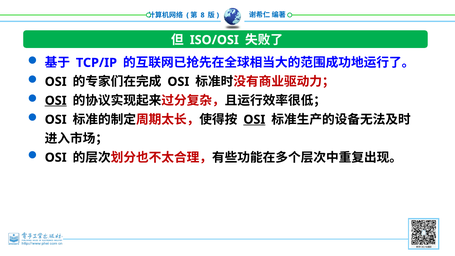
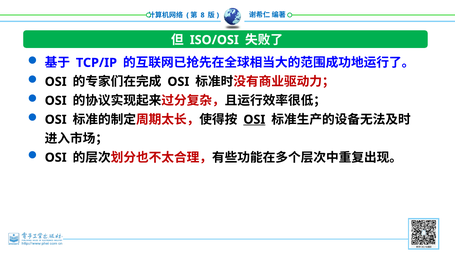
OSI underline: present -> none (56, 101)
